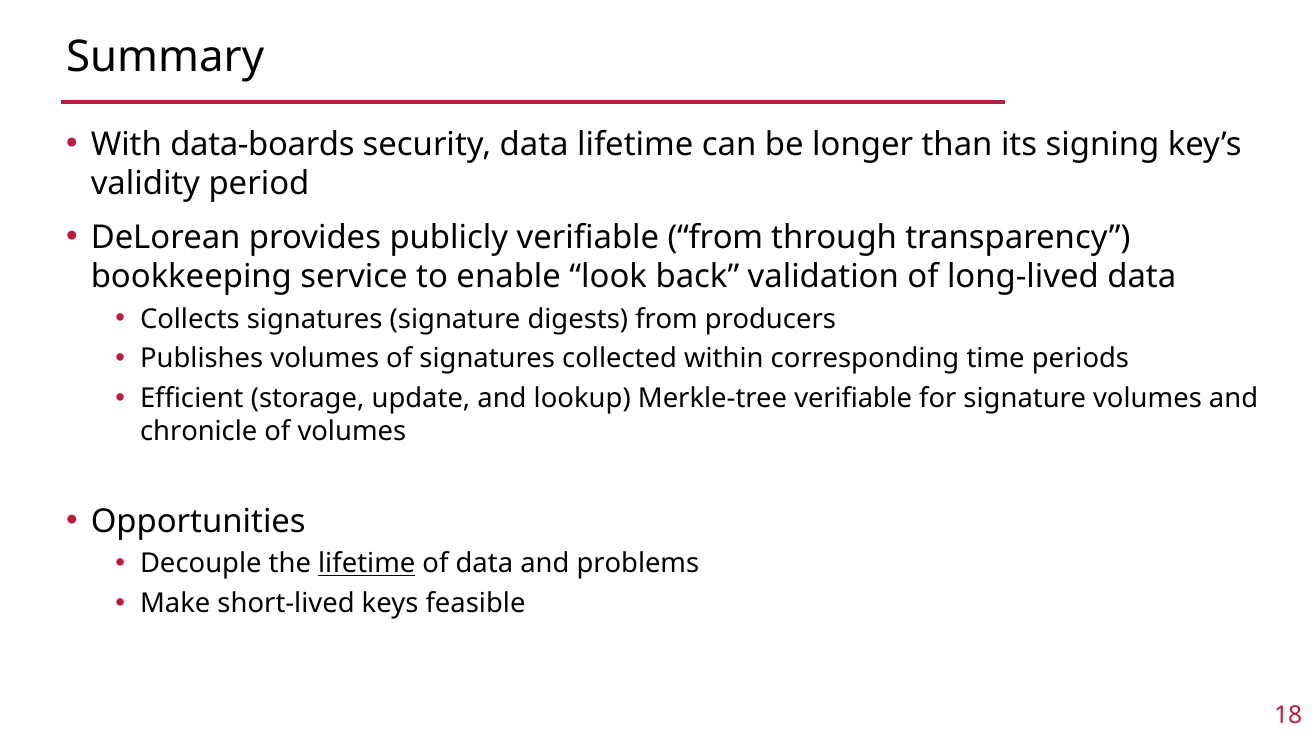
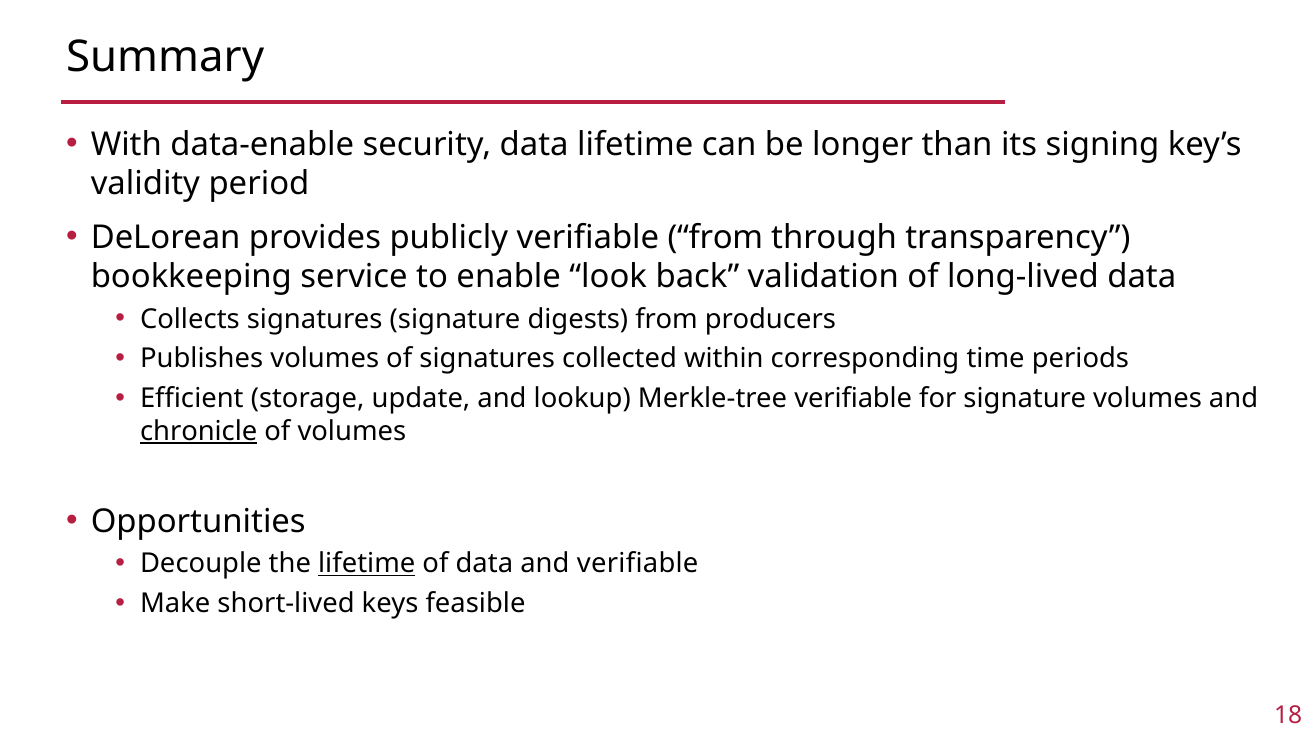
data-boards: data-boards -> data-enable (262, 145)
chronicle underline: none -> present (199, 431)
and problems: problems -> verifiable (638, 564)
